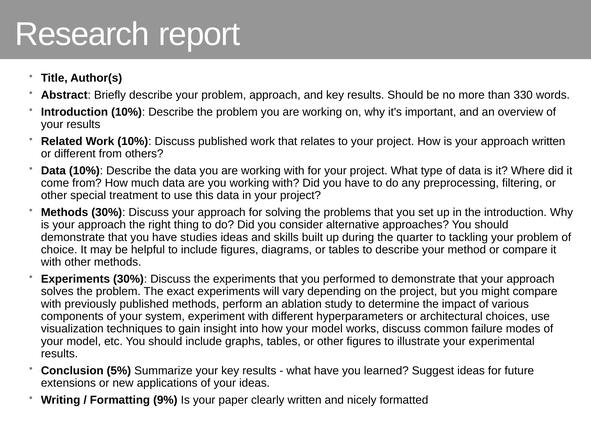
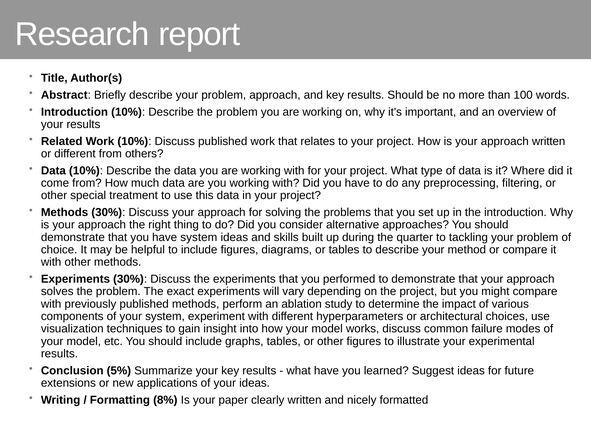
330: 330 -> 100 (523, 95)
have studies: studies -> system (199, 237)
9%: 9% -> 8% (165, 399)
